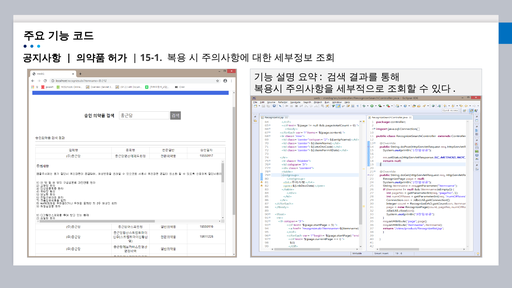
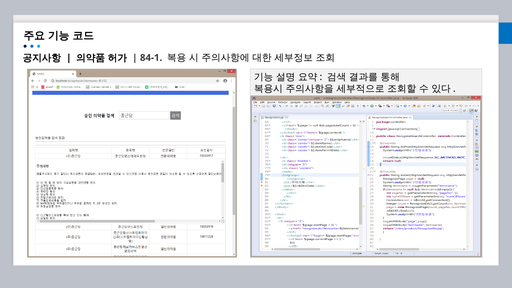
15-1: 15-1 -> 84-1 (151, 58)
